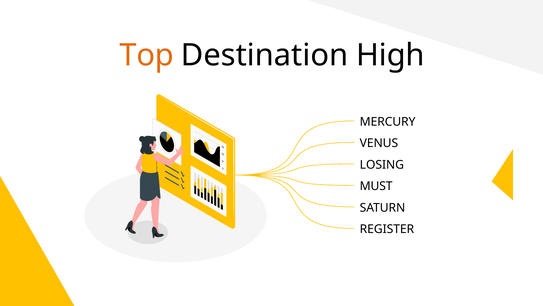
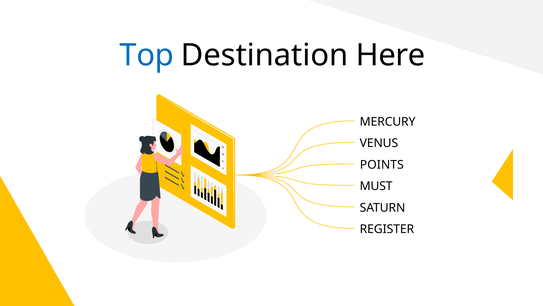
Top colour: orange -> blue (147, 55)
High: High -> Here (391, 55)
LOSING: LOSING -> POINTS (382, 164)
